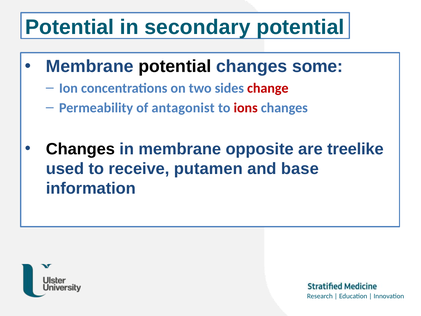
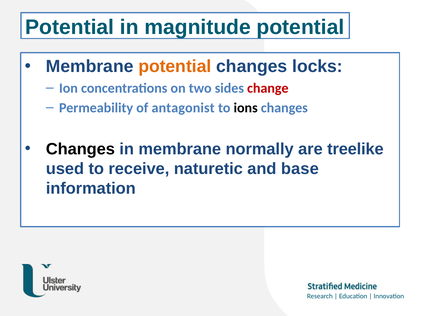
secondary: secondary -> magnitude (198, 27)
potential colour: black -> orange (175, 66)
some: some -> locks (317, 66)
ions colour: red -> black (246, 108)
opposite: opposite -> normally (260, 149)
putamen: putamen -> naturetic (208, 169)
